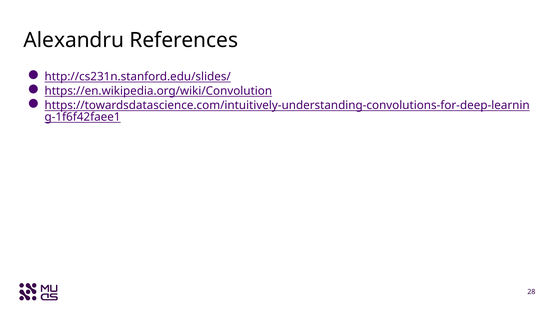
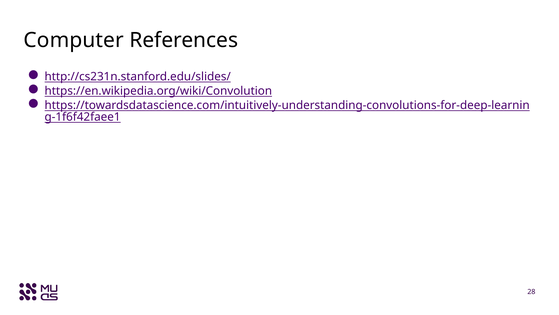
Alexandru: Alexandru -> Computer (74, 40)
